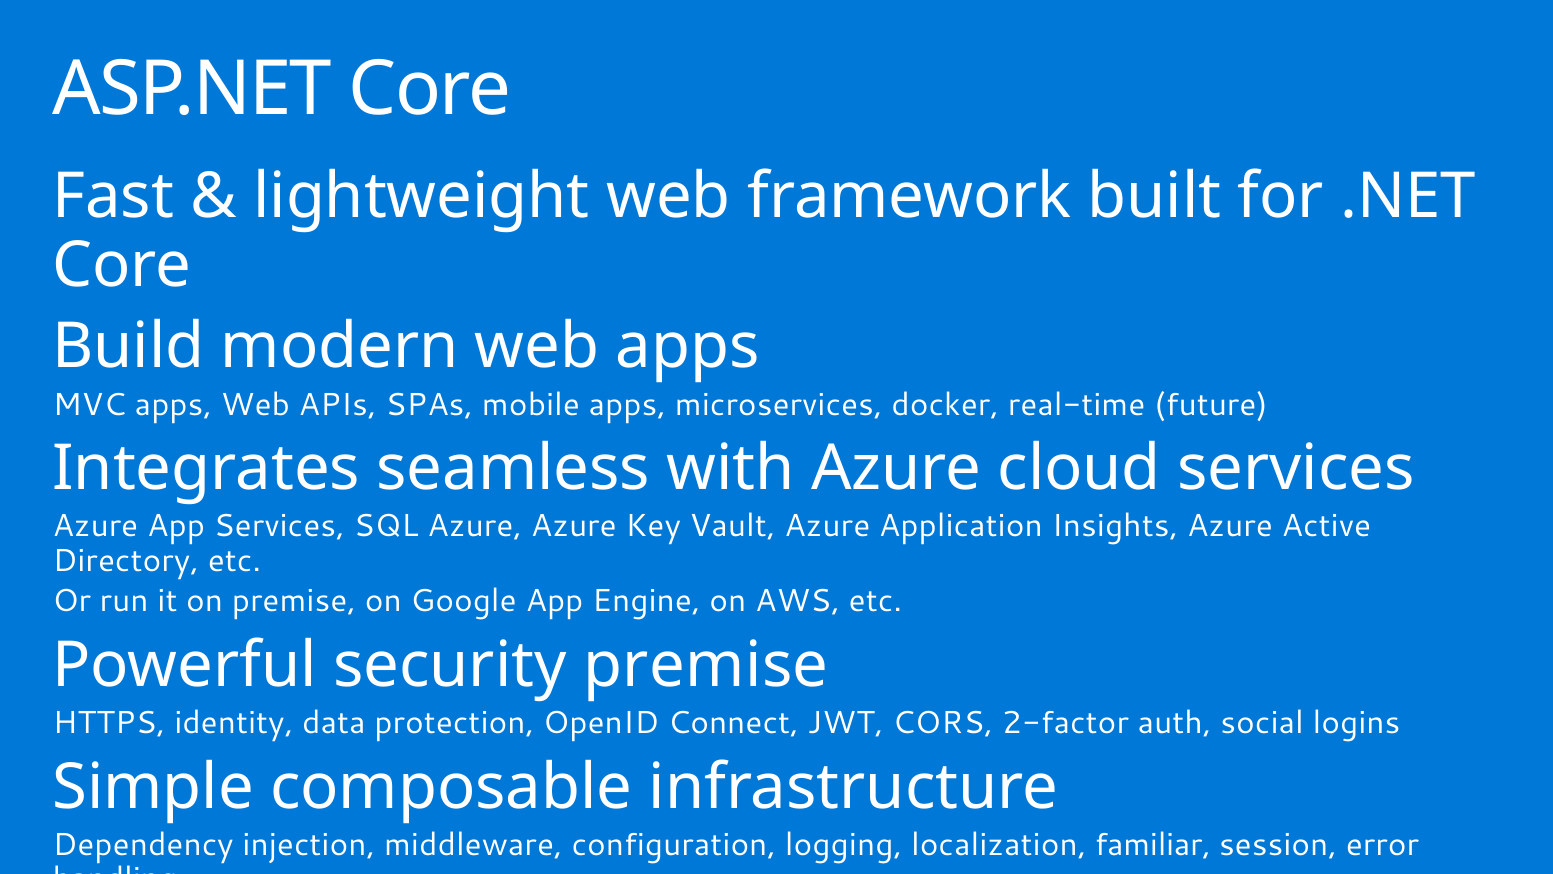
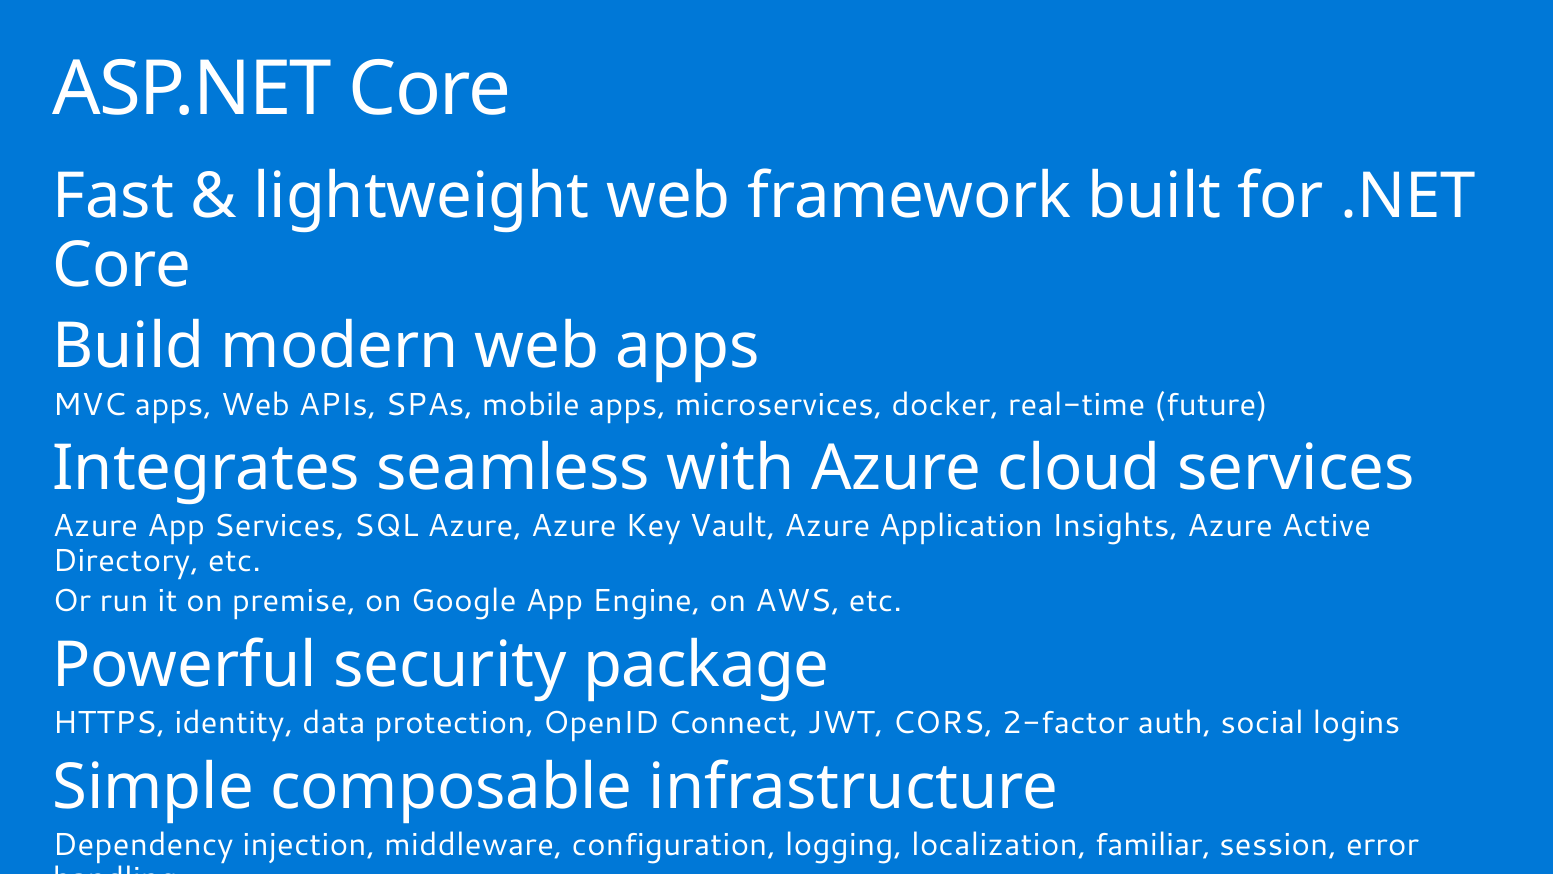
security premise: premise -> package (706, 665)
